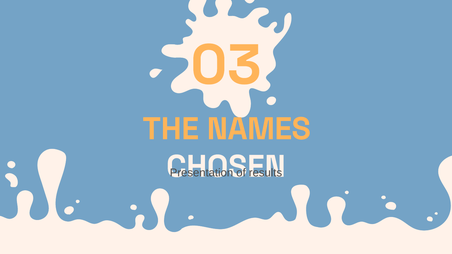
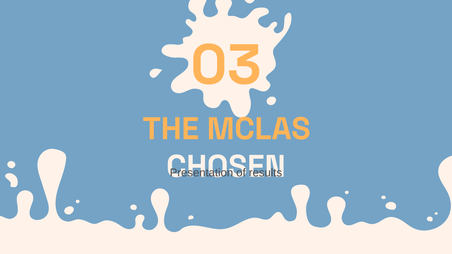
NAMES: NAMES -> MCLAS (259, 129)
